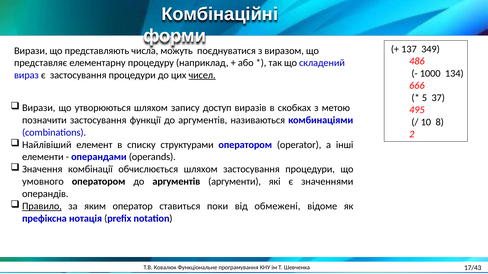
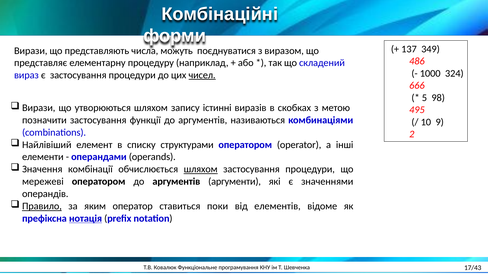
134: 134 -> 324 (454, 74)
37: 37 -> 98 (438, 98)
доступ: доступ -> істинні (217, 108)
8: 8 -> 9 (440, 122)
шляхом underline: none -> present (201, 170)
умовного: умовного -> мережеві (43, 182)
обмежені: обмежені -> елементів (277, 207)
нотація underline: none -> present (86, 219)
